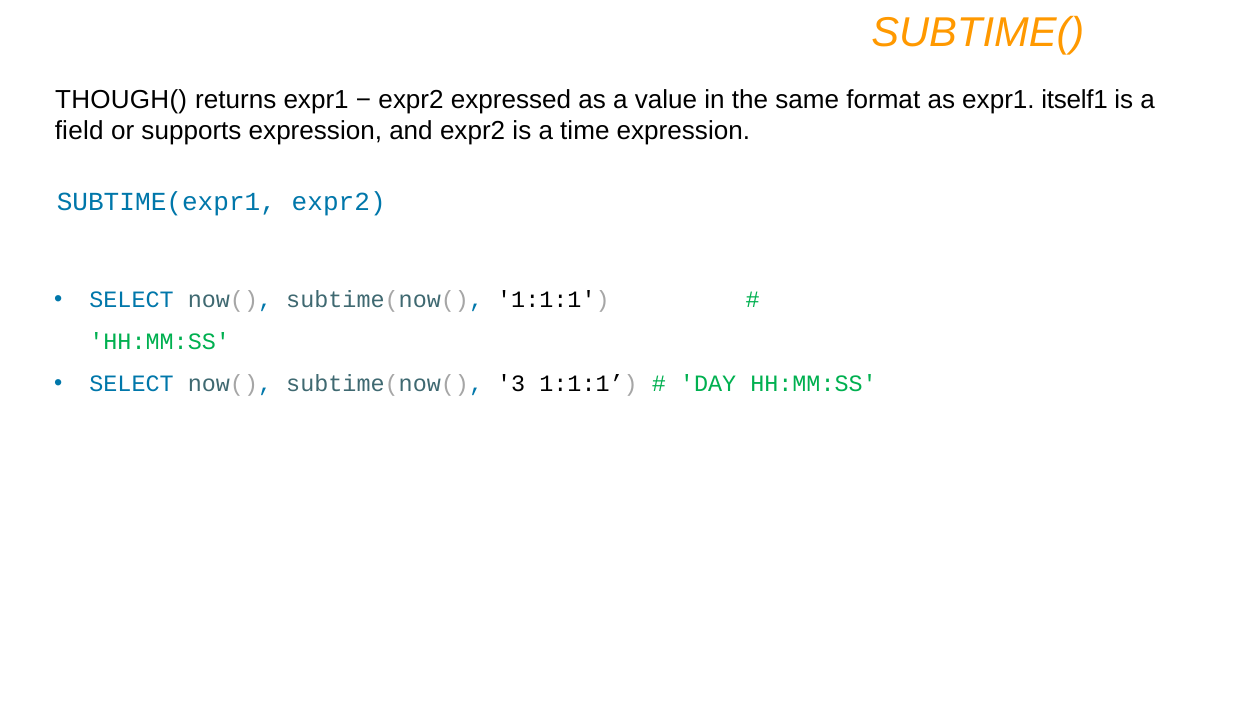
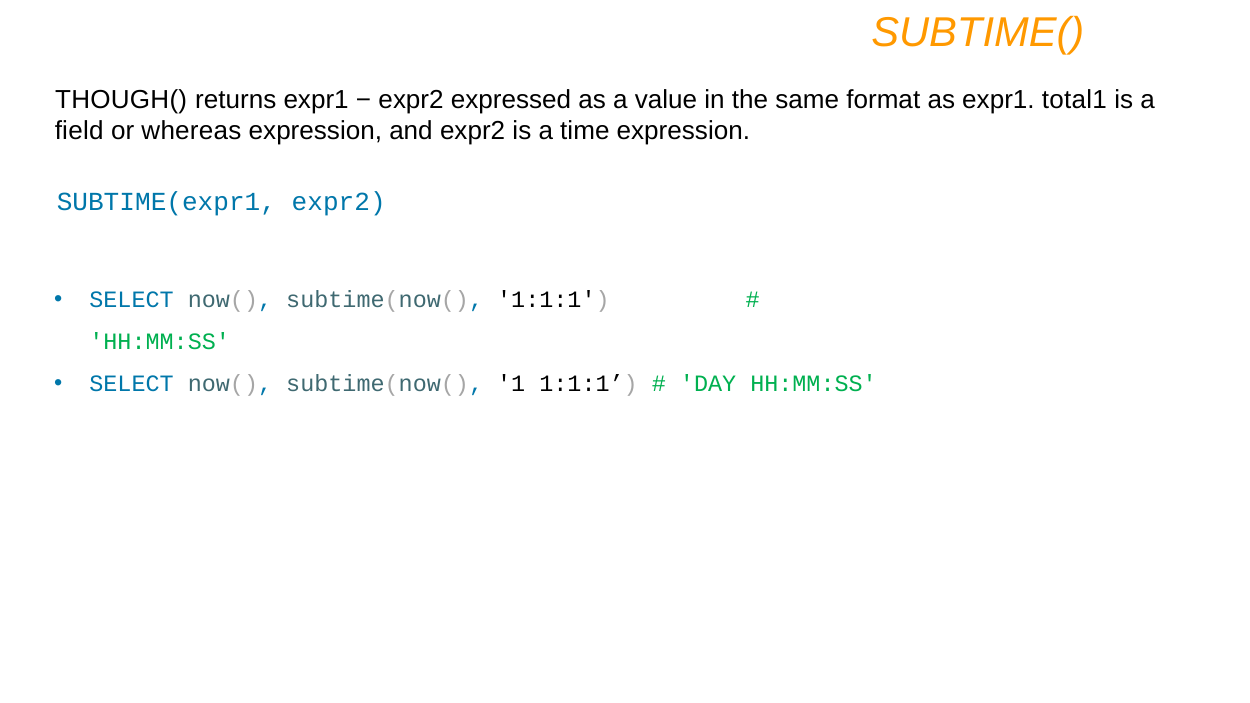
itself1: itself1 -> total1 (1074, 100)
supports: supports -> whereas (191, 131)
3: 3 -> 1 (511, 384)
